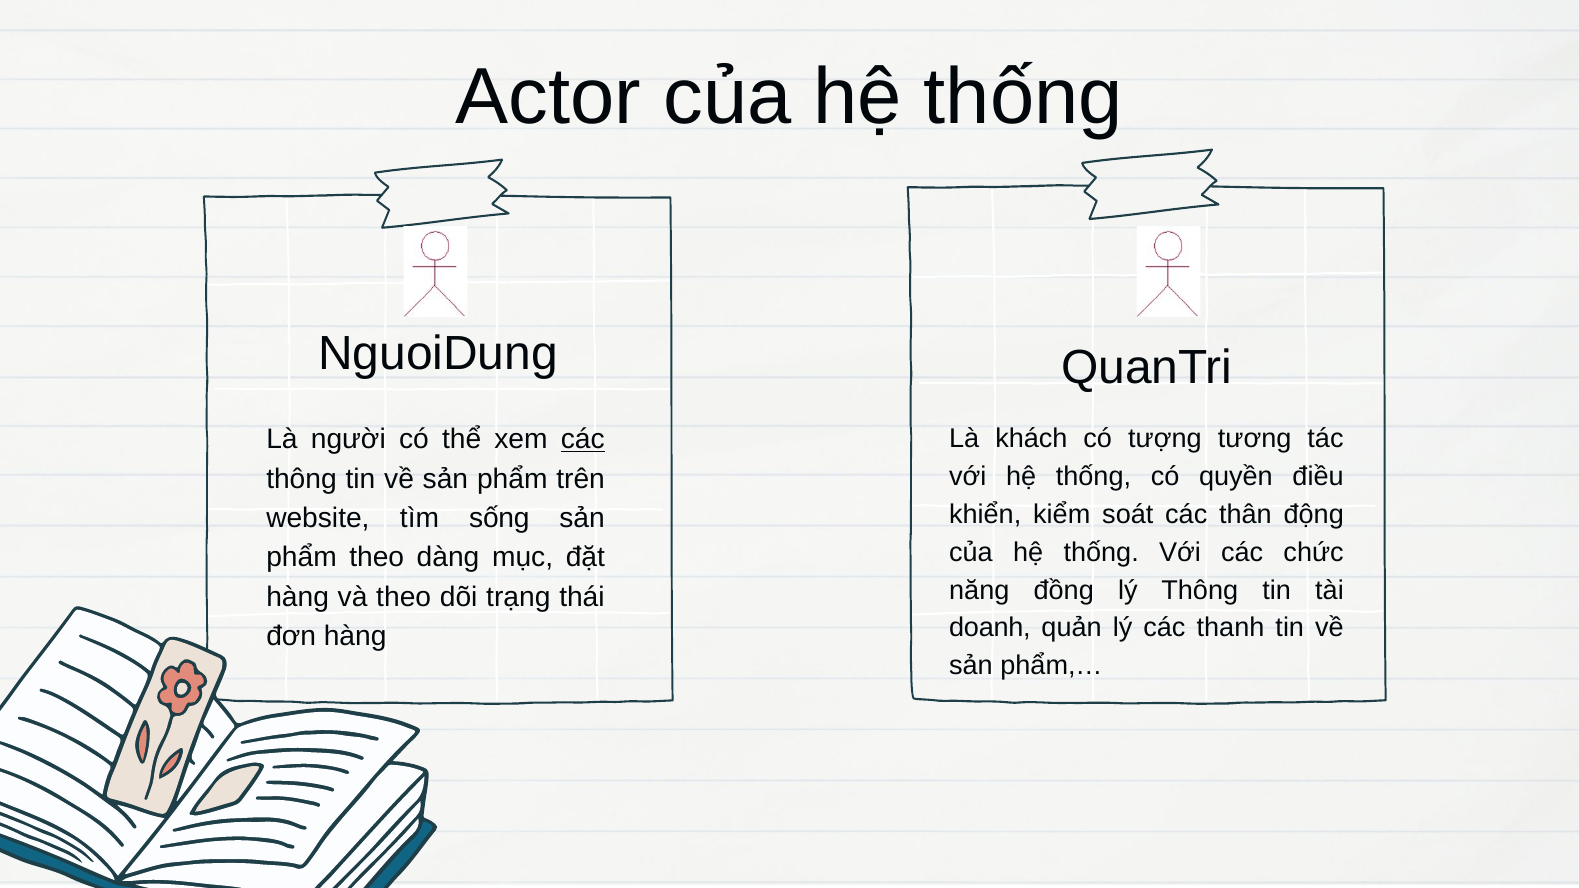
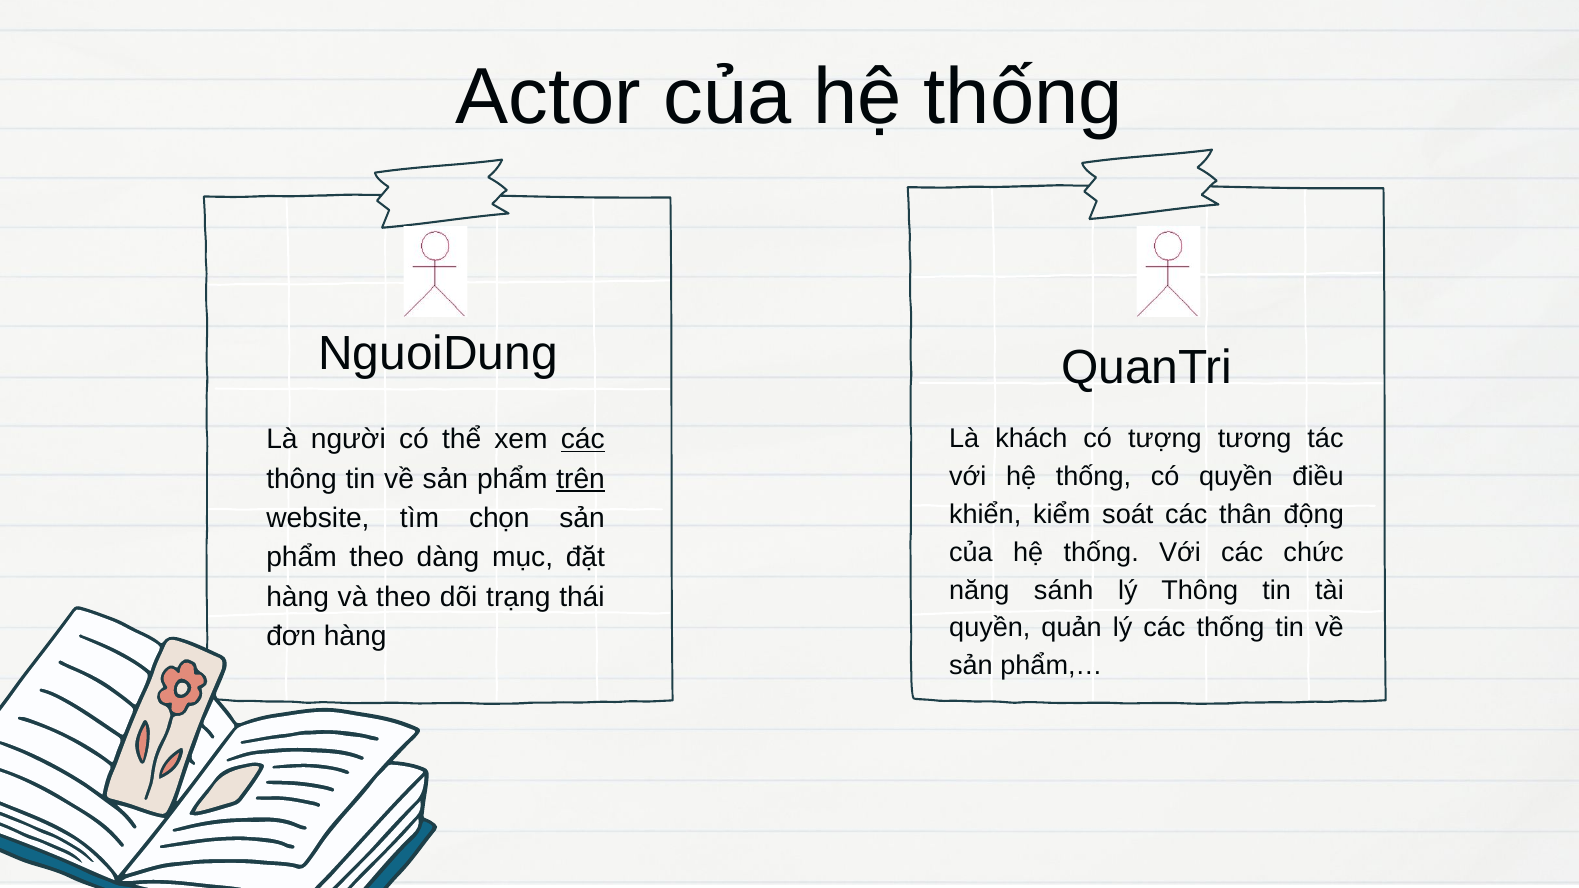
trên underline: none -> present (581, 479)
sống: sống -> chọn (499, 518)
đồng: đồng -> sánh (1064, 590)
doanh: doanh -> quyền (990, 628)
các thanh: thanh -> thống (1231, 628)
